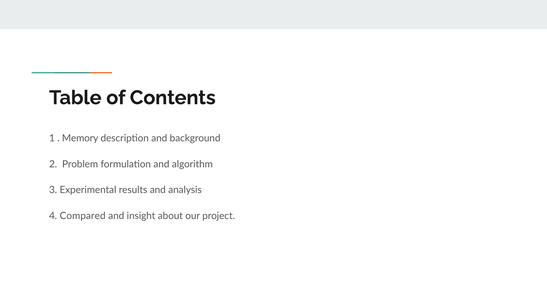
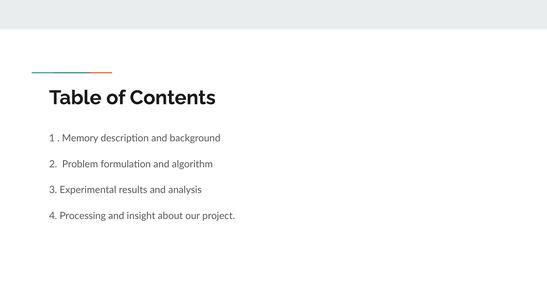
Compared: Compared -> Processing (83, 216)
